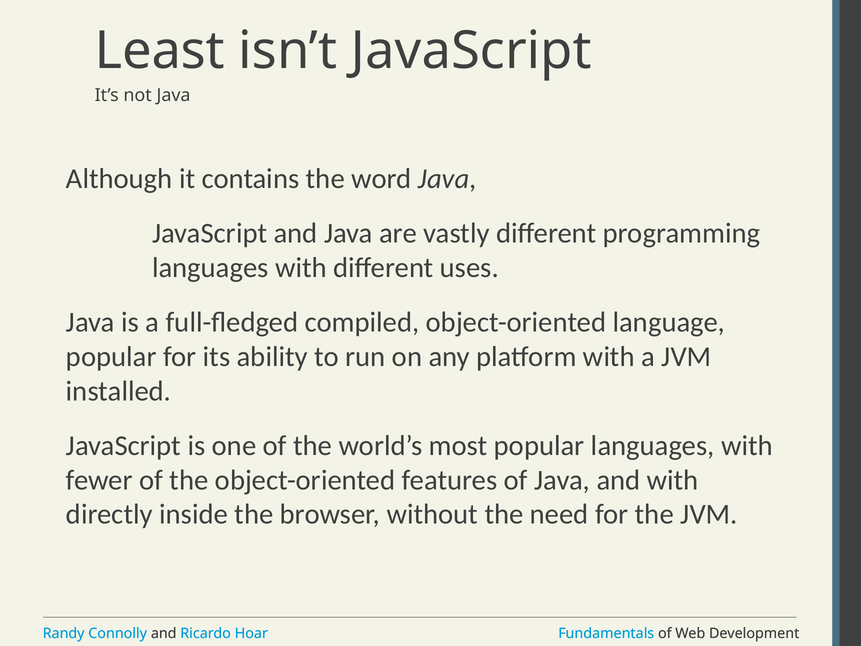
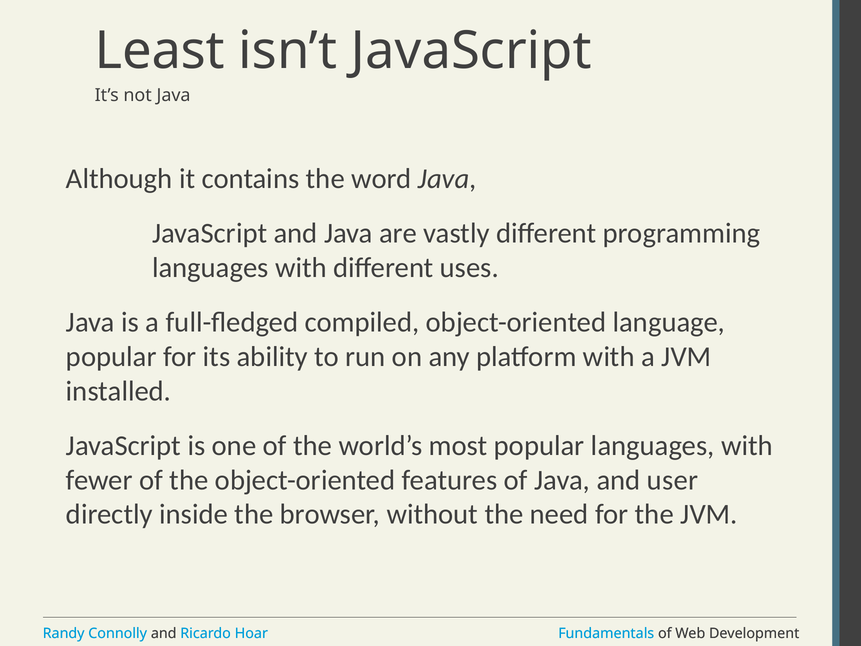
and with: with -> user (672, 480)
